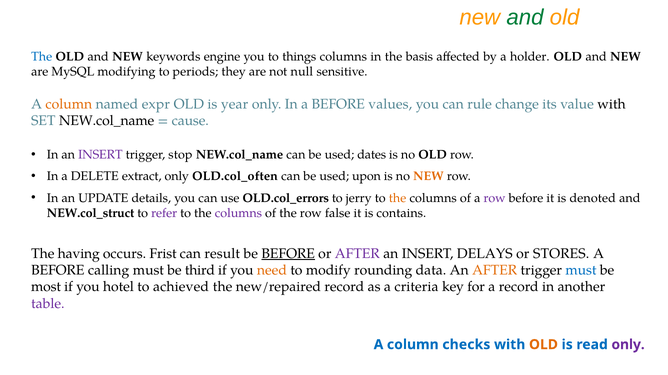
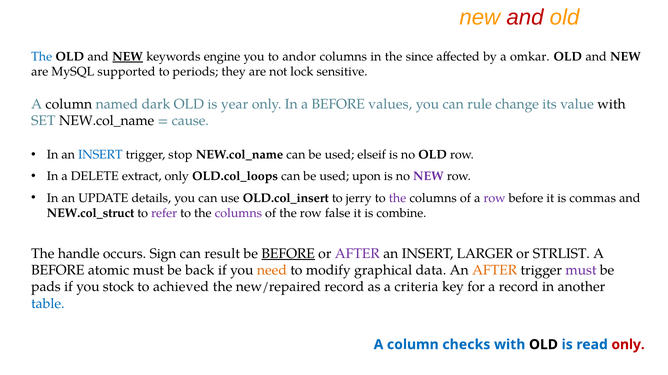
and colour: green -> red (525, 17)
NEW underline: none -> present (128, 57)
things: things -> andor (299, 57)
basis: basis -> since (419, 57)
holder: holder -> omkar (530, 57)
modifying: modifying -> supported (126, 72)
null: null -> lock (302, 72)
column colour: orange -> black (69, 104)
expr: expr -> dark (156, 104)
INSERT colour: purple -> blue (100, 155)
dates: dates -> elseif (372, 155)
OLD.col_often: OLD.col_often -> OLD.col_loops (235, 177)
NEW colour: orange -> purple (428, 177)
OLD.col_errors: OLD.col_errors -> OLD.col_insert (286, 198)
the colour: orange -> purple (398, 198)
denoted: denoted -> commas (593, 198)
contains: contains -> combine (401, 213)
having: having -> handle (79, 254)
Frist: Frist -> Sign (163, 254)
DELAYS: DELAYS -> LARGER (485, 254)
STORES: STORES -> STRLIST (561, 254)
calling: calling -> atomic (109, 271)
third: third -> back (200, 271)
rounding: rounding -> graphical (383, 271)
must colour: blue -> purple (581, 271)
most: most -> pads (46, 287)
hotel: hotel -> stock (119, 287)
table colour: purple -> blue (48, 304)
OLD colour: orange -> black (543, 345)
only colour: purple -> red (628, 345)
